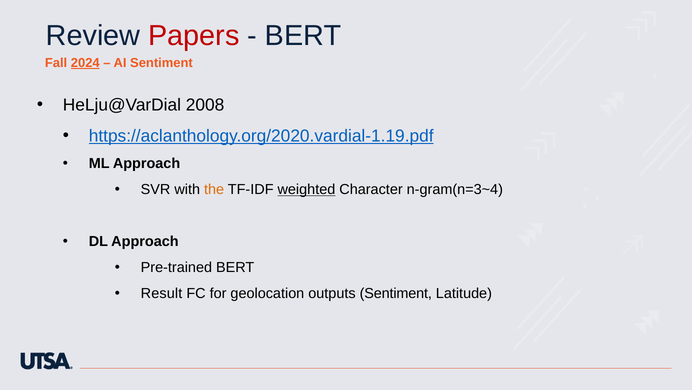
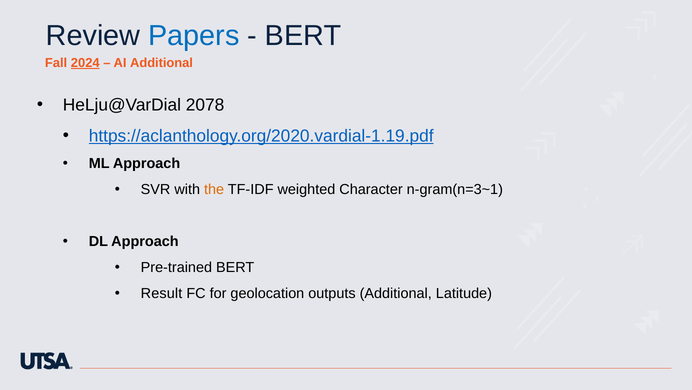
Papers colour: red -> blue (194, 36)
AI Sentiment: Sentiment -> Additional (161, 63)
2008: 2008 -> 2078 (205, 105)
weighted underline: present -> none (306, 189)
n-gram(n=3~4: n-gram(n=3~4 -> n-gram(n=3~1 (455, 189)
outputs Sentiment: Sentiment -> Additional (396, 293)
